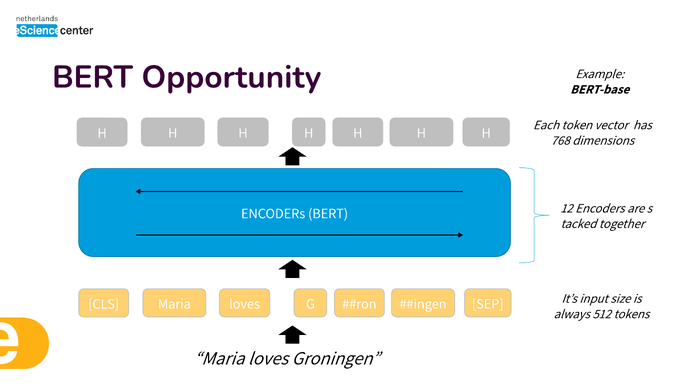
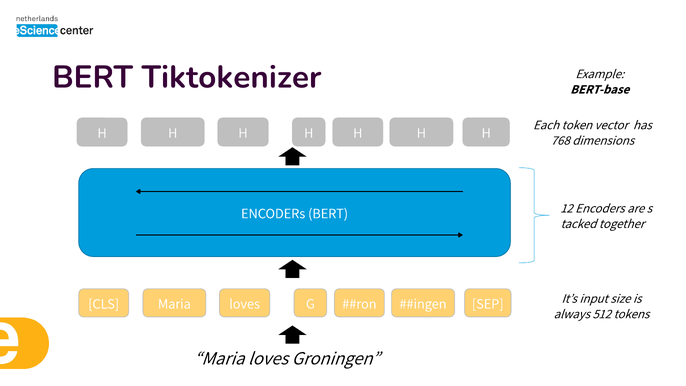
Opportunity: Opportunity -> Tiktokenizer (231, 77)
